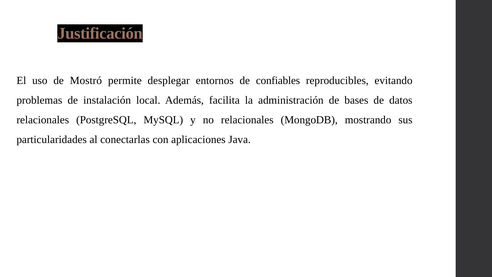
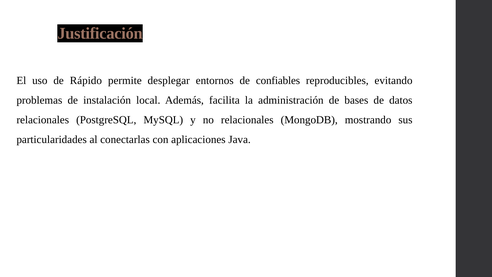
Mostró: Mostró -> Rápido (86, 81)
